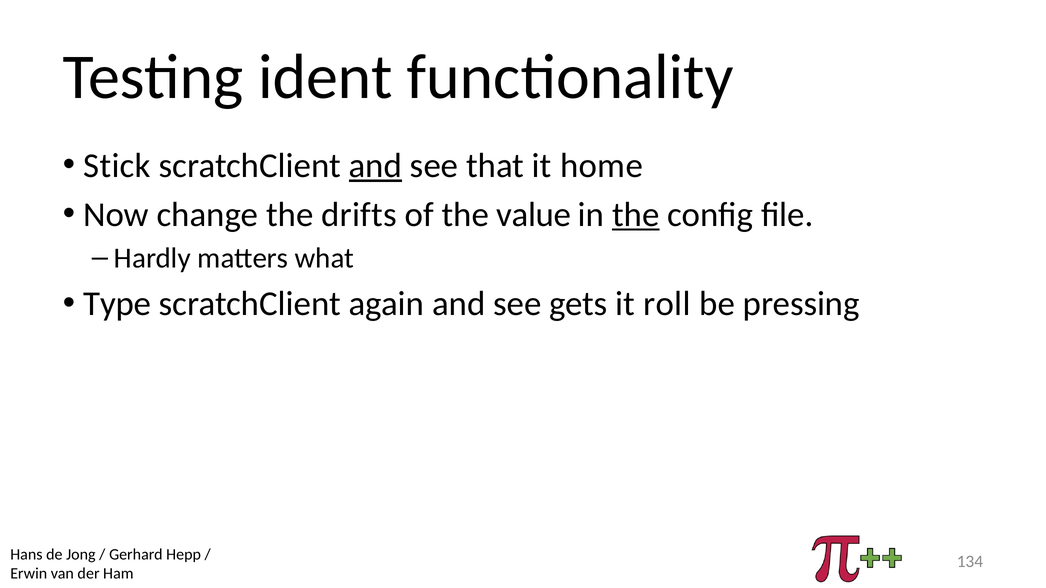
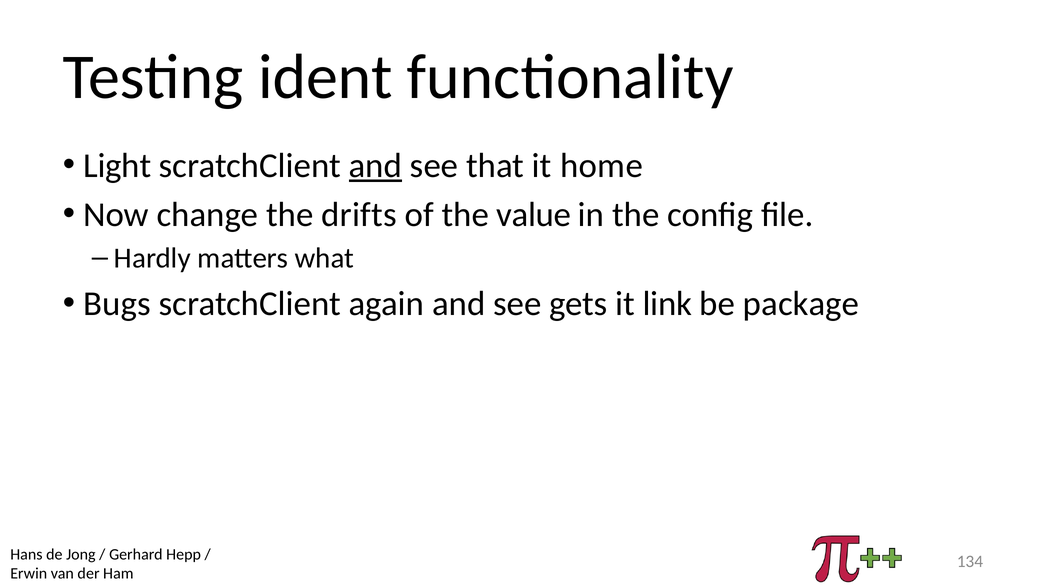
Stick: Stick -> Light (117, 166)
the underline: present -> none (636, 215)
Type: Type -> Bugs (117, 304)
roll: roll -> link (667, 304)
pressing: pressing -> package (801, 304)
